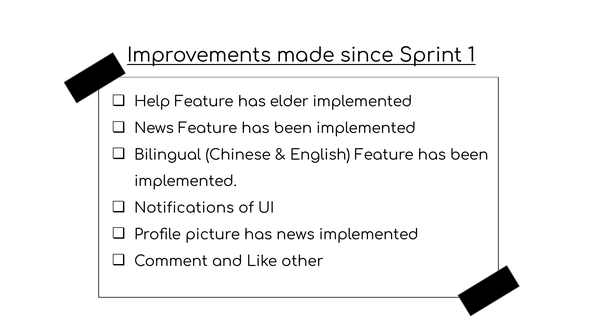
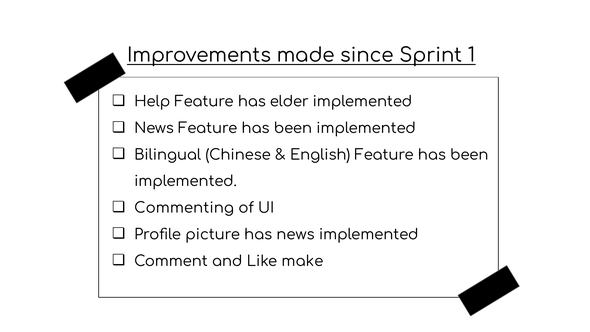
Notifications: Notifications -> Commenting (184, 208)
other: other -> make (302, 261)
